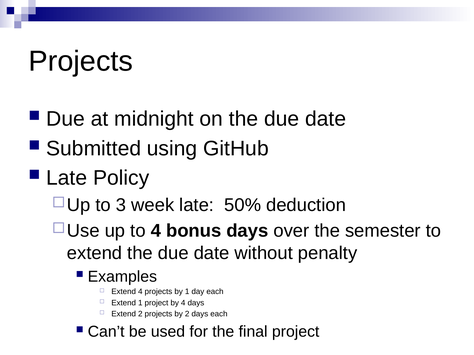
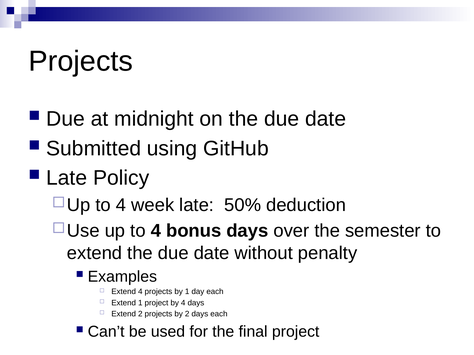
3: 3 -> 4 (121, 205)
